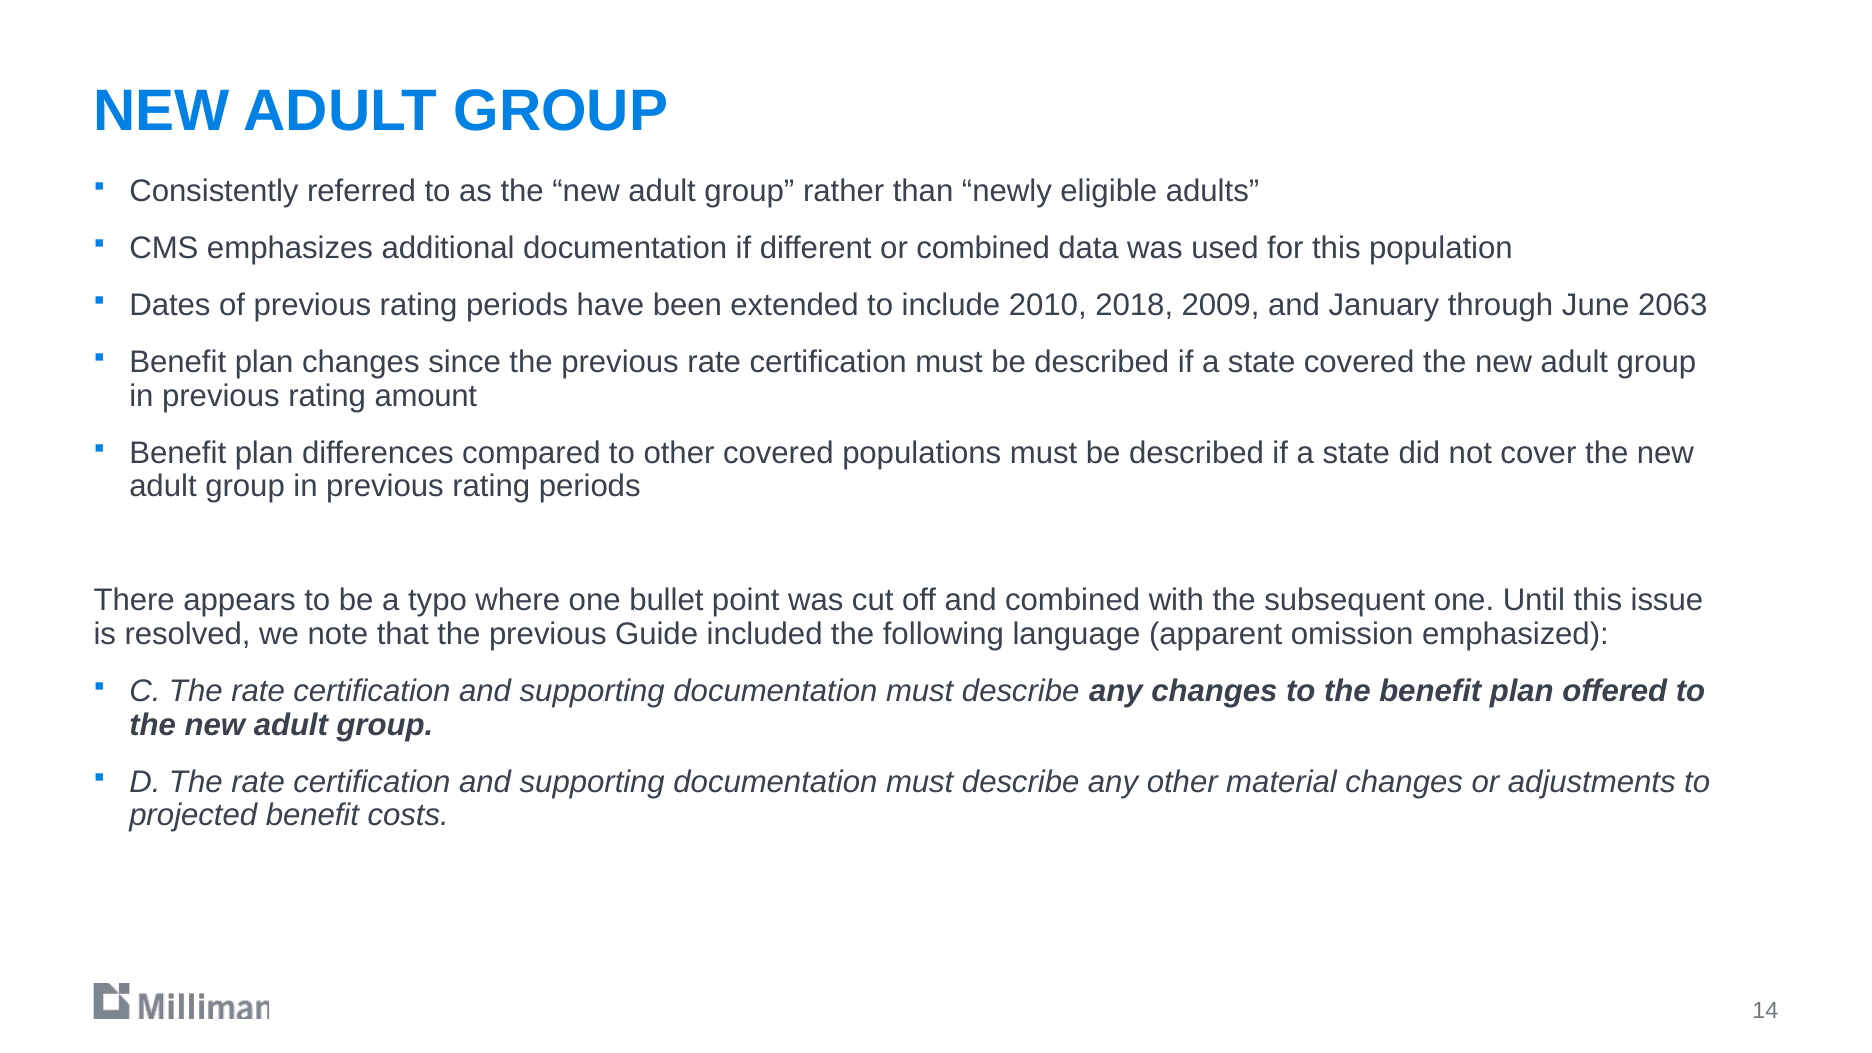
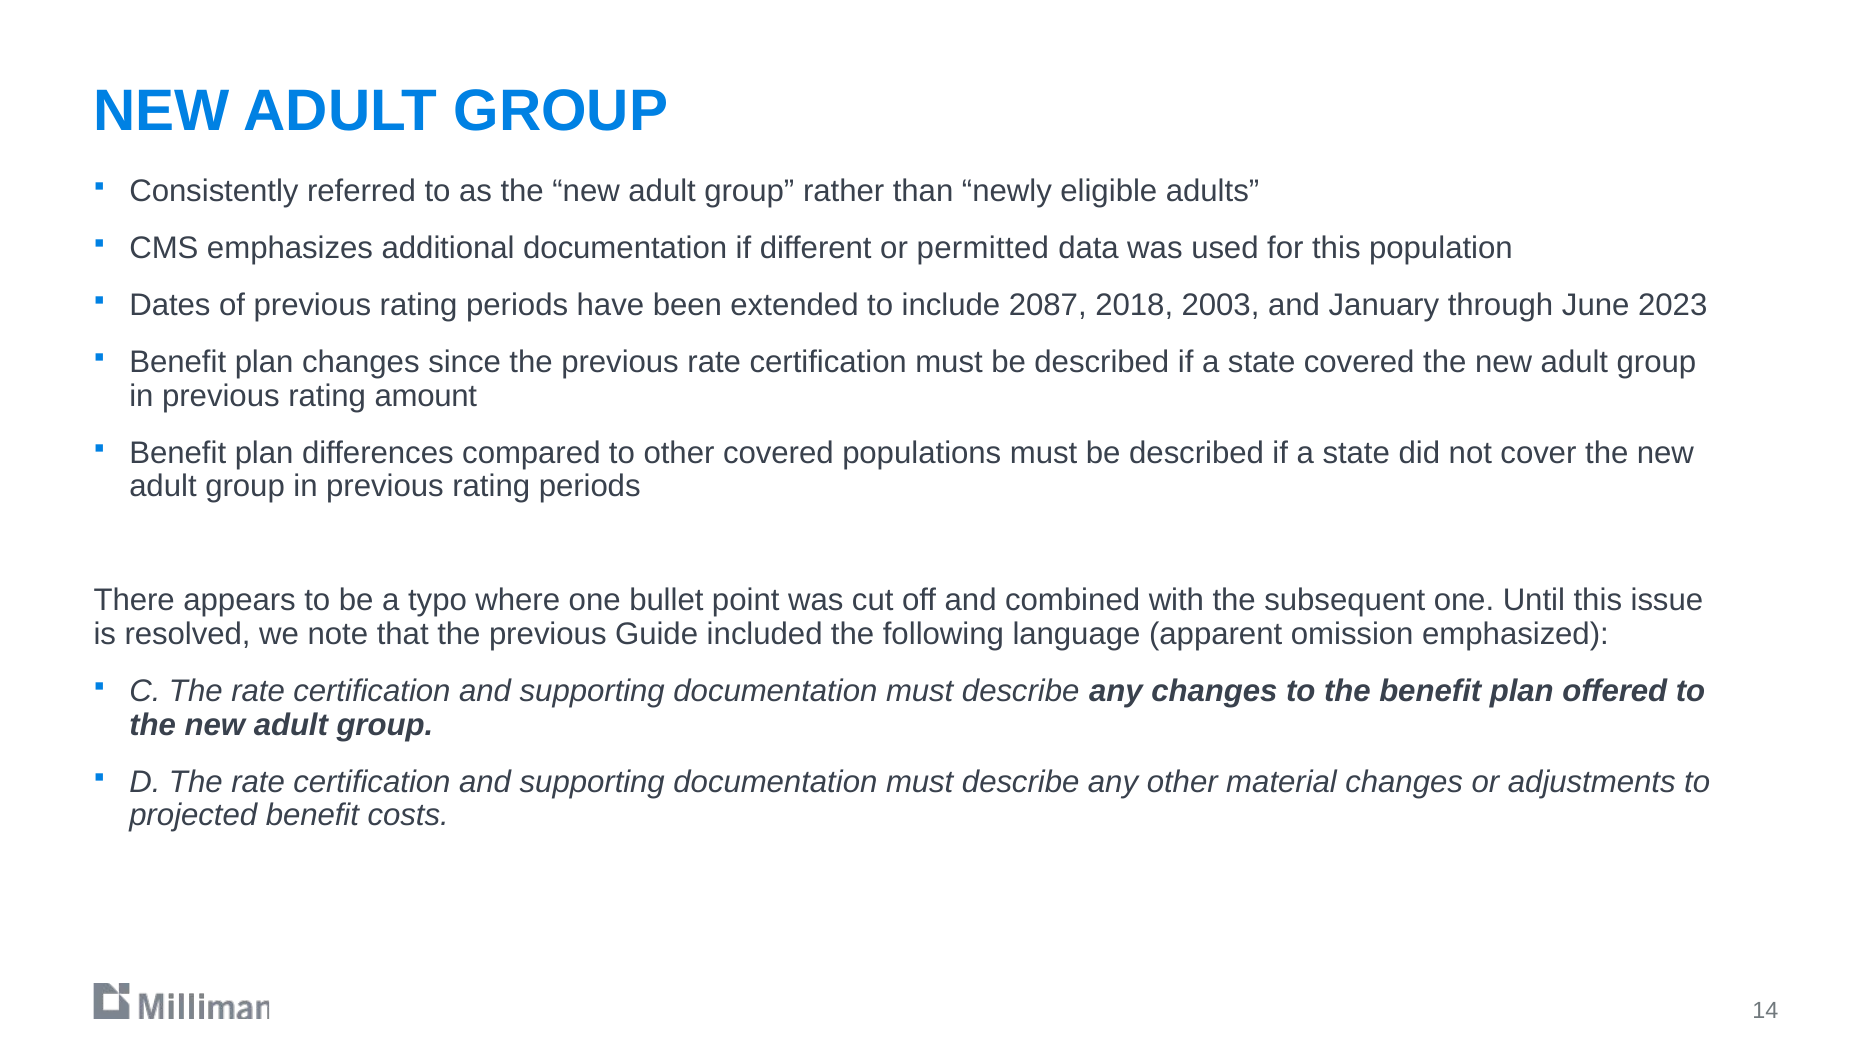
or combined: combined -> permitted (983, 248)
2010: 2010 -> 2087 (1048, 305)
2009: 2009 -> 2003 (1220, 305)
2063: 2063 -> 2023 (1673, 305)
